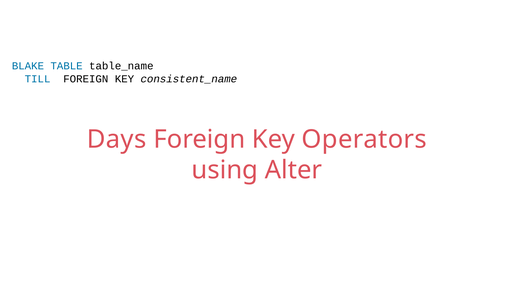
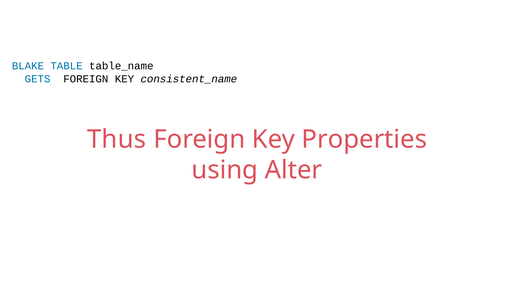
TILL: TILL -> GETS (38, 79)
Days: Days -> Thus (117, 139)
Operators: Operators -> Properties (364, 139)
